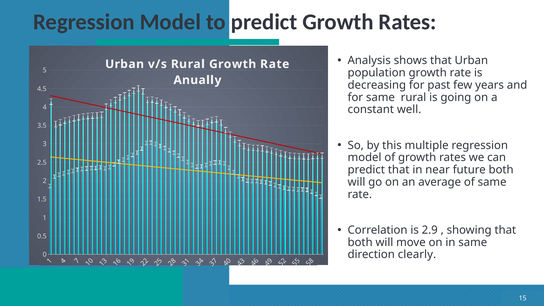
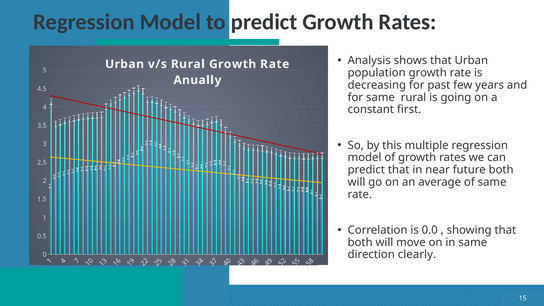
well: well -> first (409, 110)
2.9: 2.9 -> 0.0 (430, 230)
